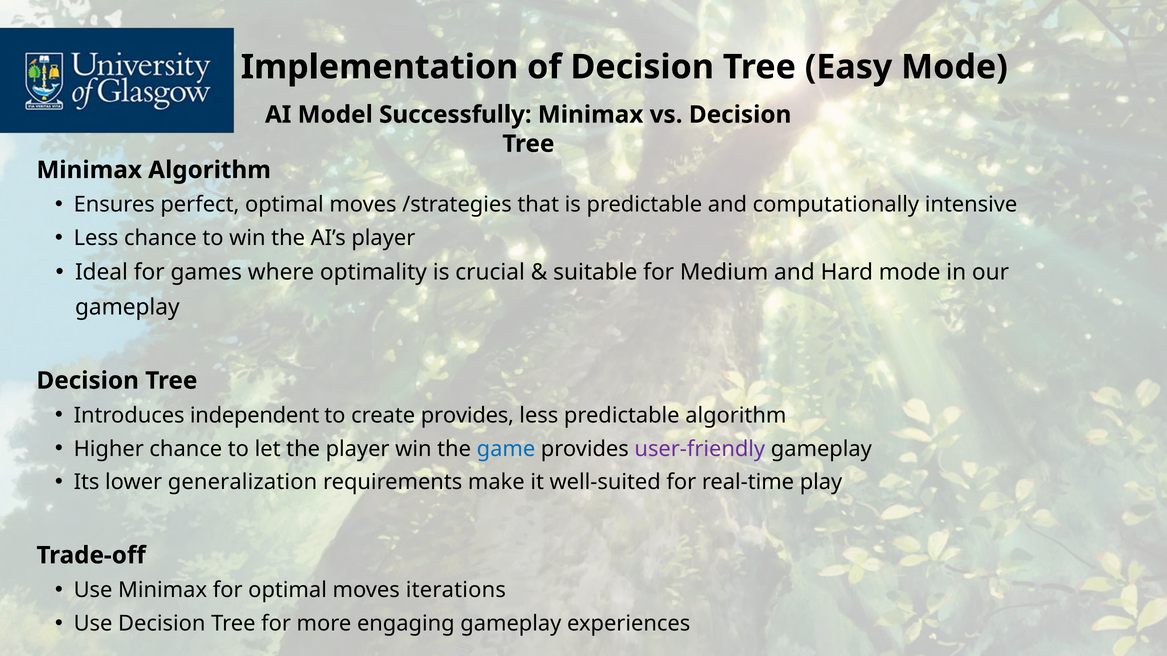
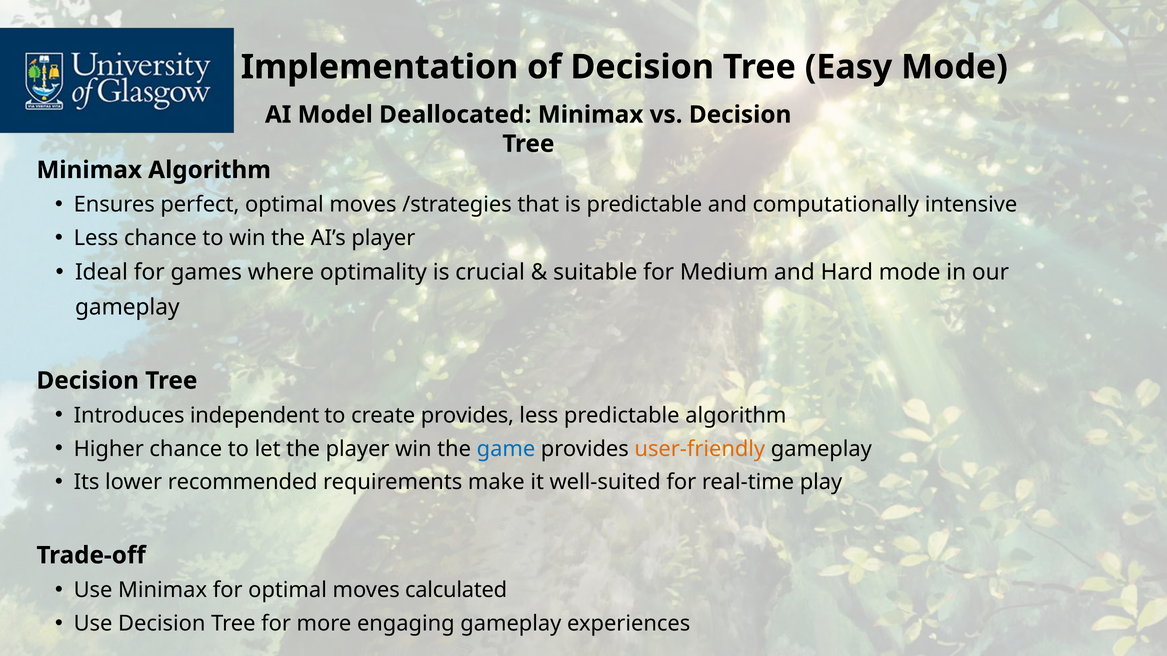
Successfully: Successfully -> Deallocated (455, 115)
user-friendly colour: purple -> orange (700, 449)
generalization: generalization -> recommended (243, 483)
iterations: iterations -> calculated (456, 590)
